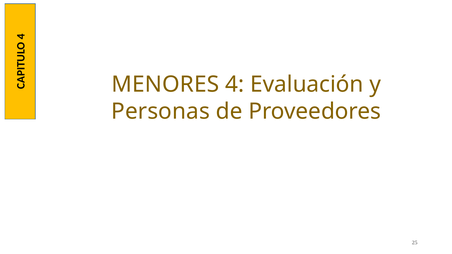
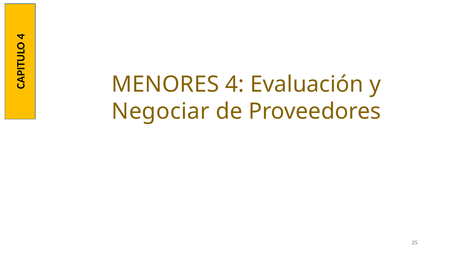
Personas: Personas -> Negociar (160, 112)
